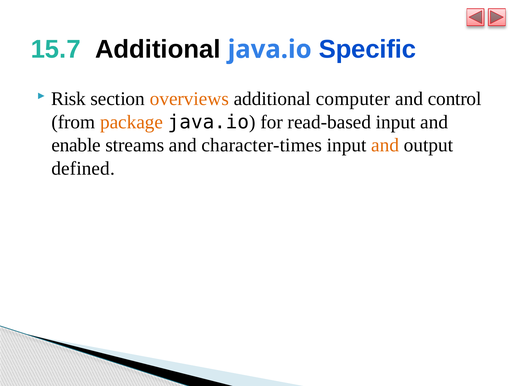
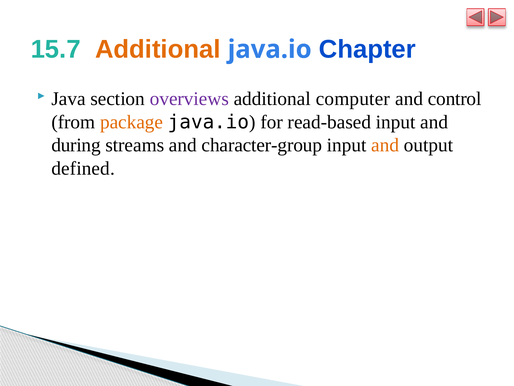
Additional colour: black -> orange (158, 49)
Specific: Specific -> Chapter (367, 49)
Risk: Risk -> Java (68, 99)
overviews colour: orange -> purple (189, 99)
enable: enable -> during (76, 145)
character-times: character-times -> character-group (262, 145)
